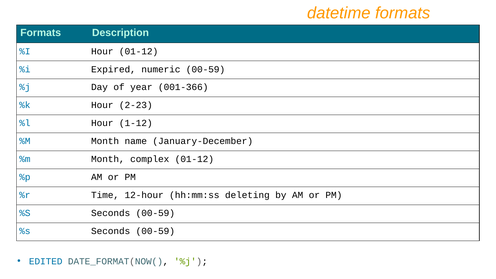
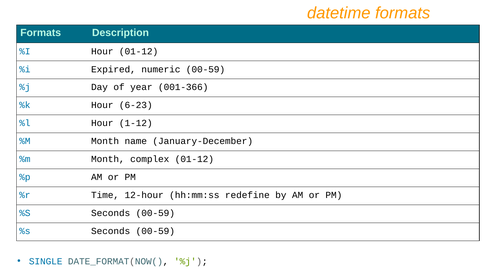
2-23: 2-23 -> 6-23 (136, 105)
deleting: deleting -> redefine (247, 195)
EDITED: EDITED -> SINGLE (46, 261)
